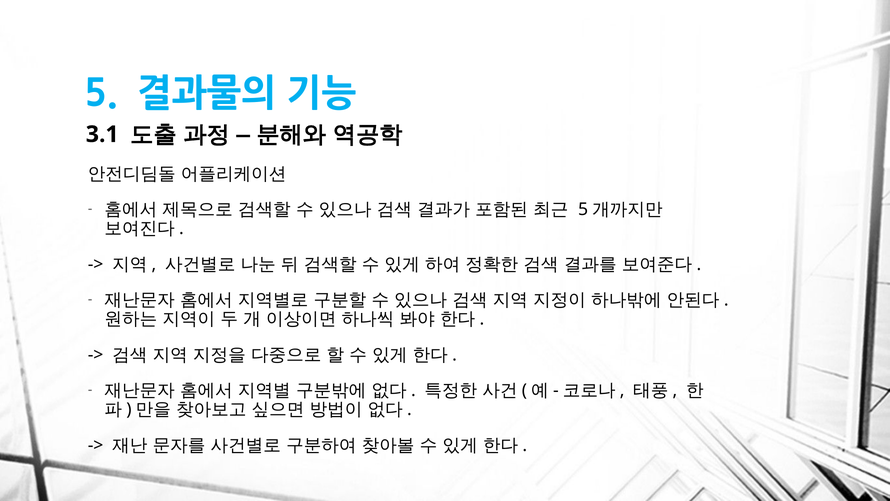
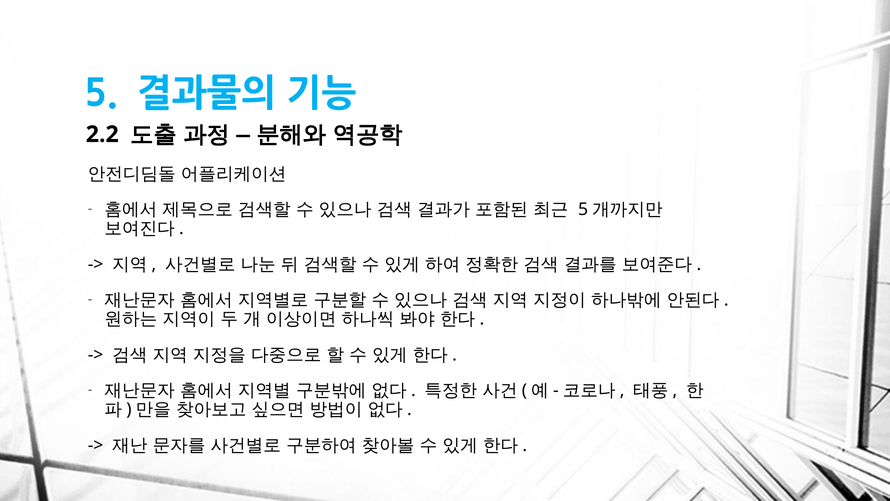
3.1: 3.1 -> 2.2 (102, 134)
